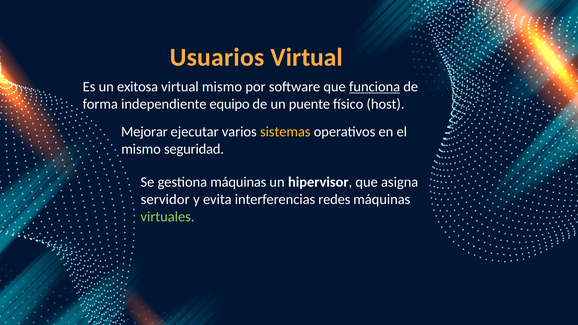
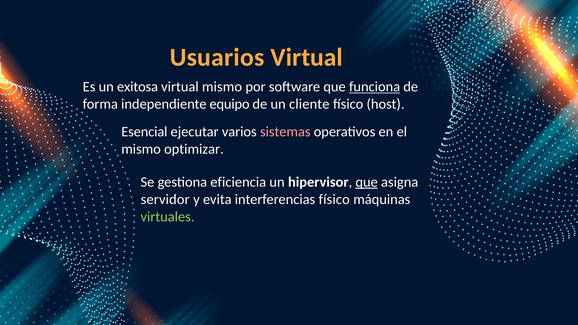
puente: puente -> cliente (309, 104)
Mejorar: Mejorar -> Esencial (144, 132)
sistemas colour: yellow -> pink (285, 132)
seguridad: seguridad -> optimizar (194, 149)
gestiona máquinas: máquinas -> eficiencia (238, 182)
que underline: none -> present (367, 182)
interferencias redes: redes -> físico (334, 199)
